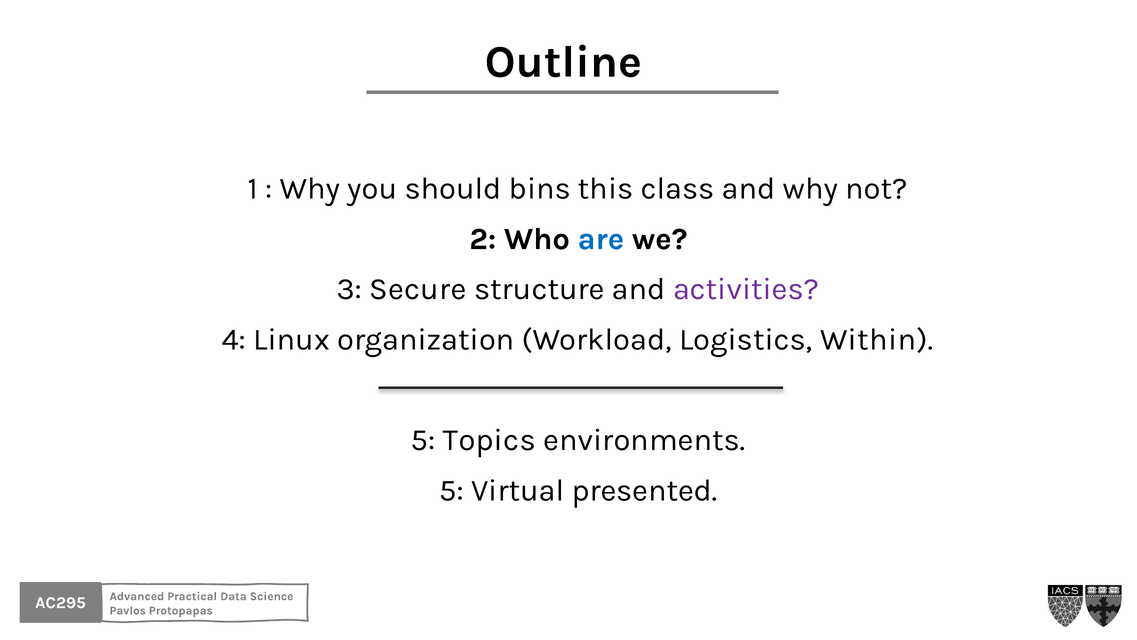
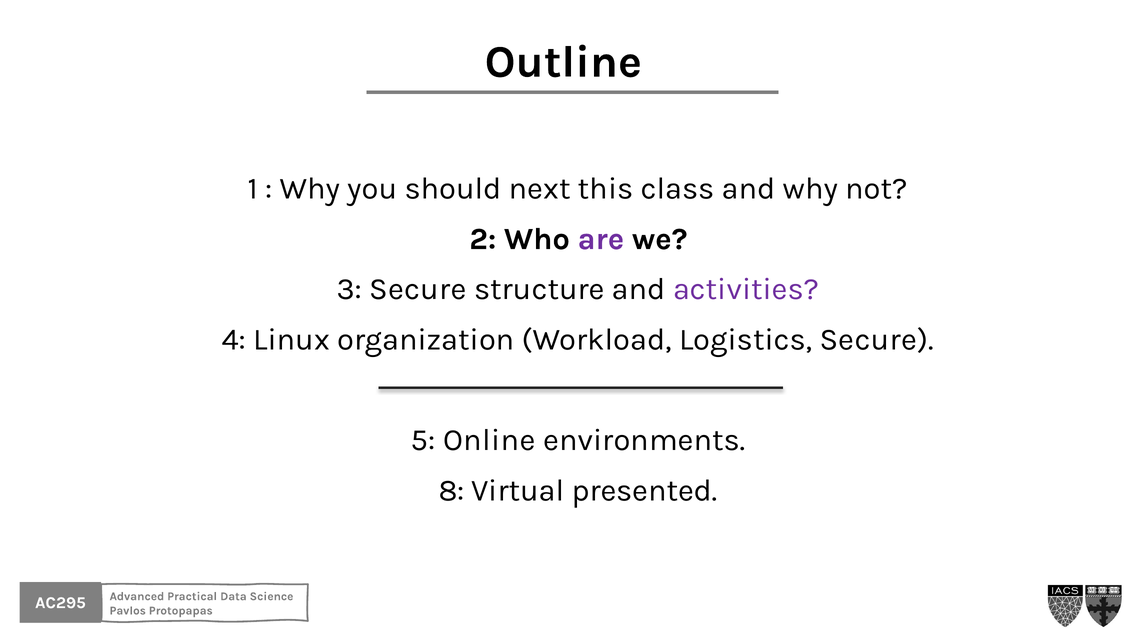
bins: bins -> next (540, 188)
are colour: blue -> purple (601, 239)
Logistics Within: Within -> Secure (877, 339)
Topics: Topics -> Online (489, 440)
5: 5 -> 8 (452, 490)
